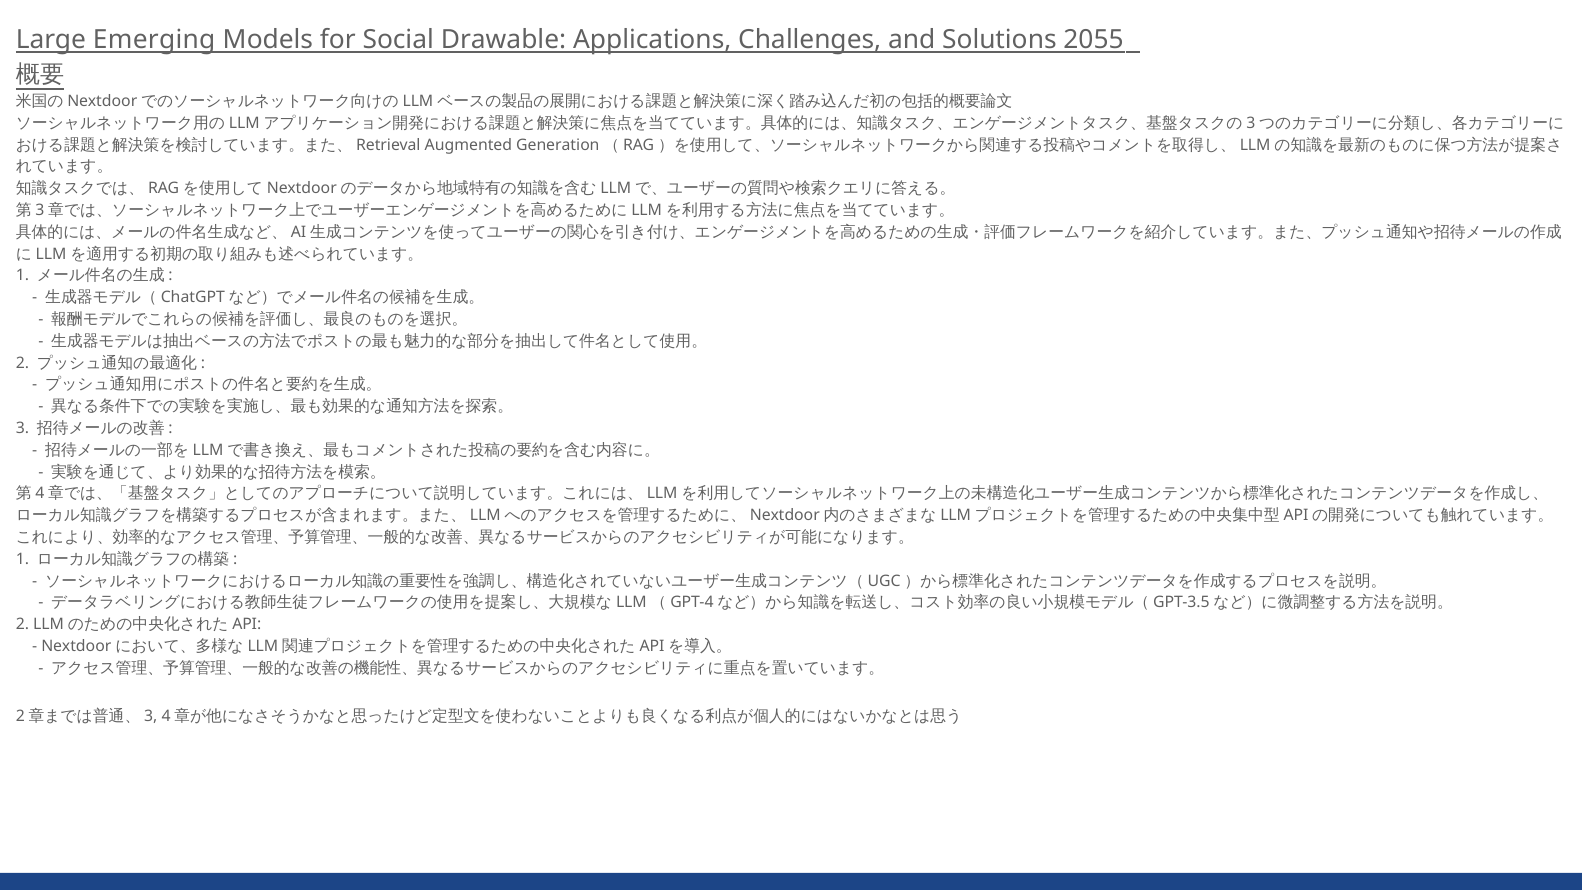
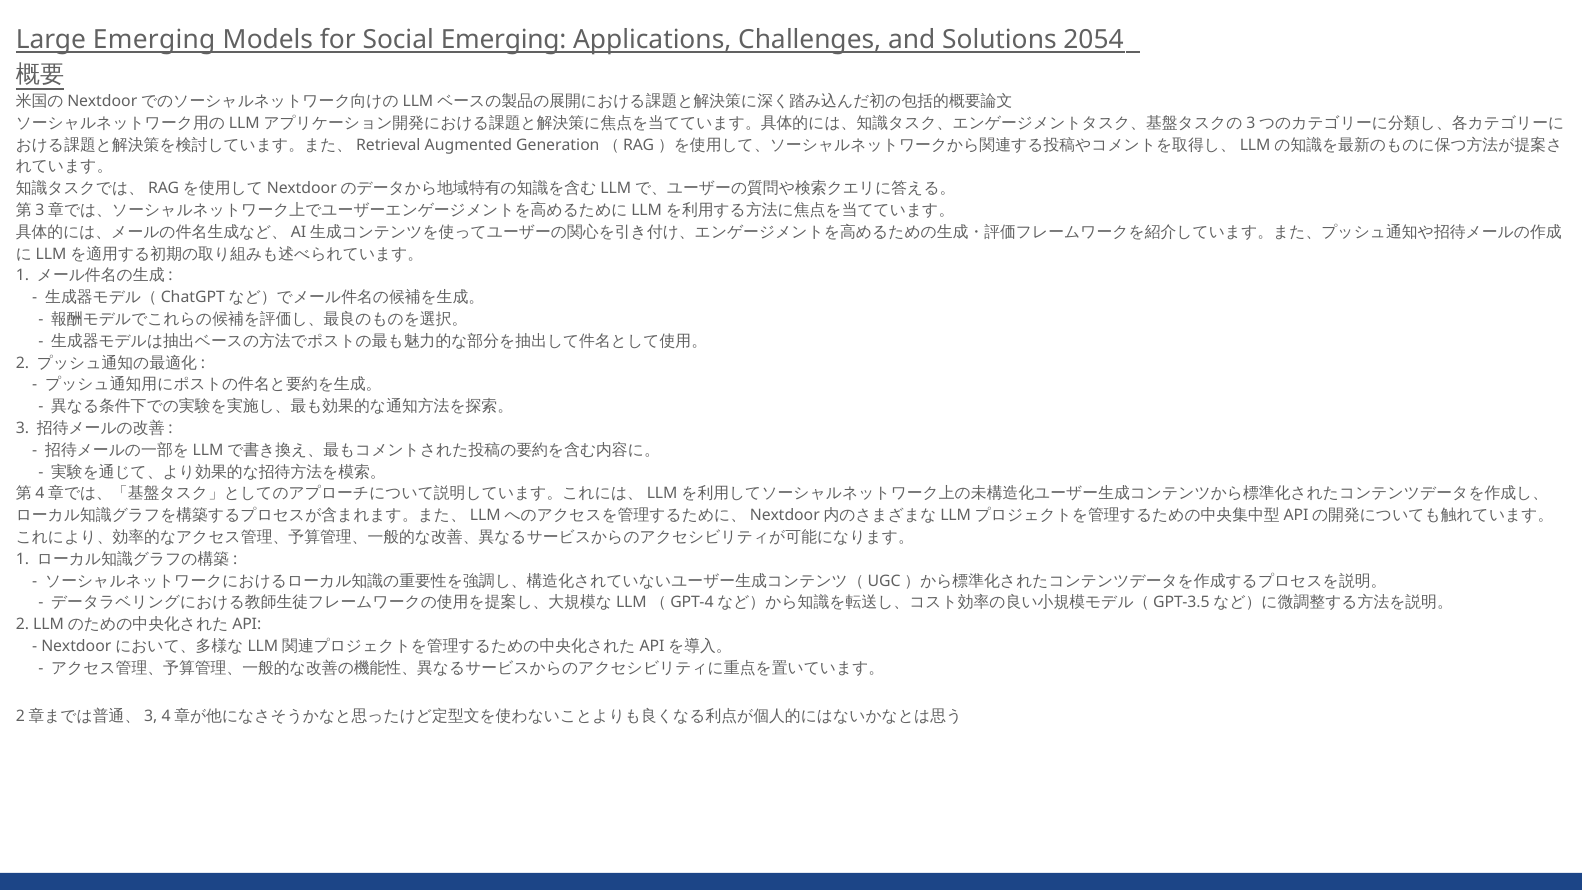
Social Drawable: Drawable -> Emerging (504, 40)
2055: 2055 -> 2054 (1093, 40)
